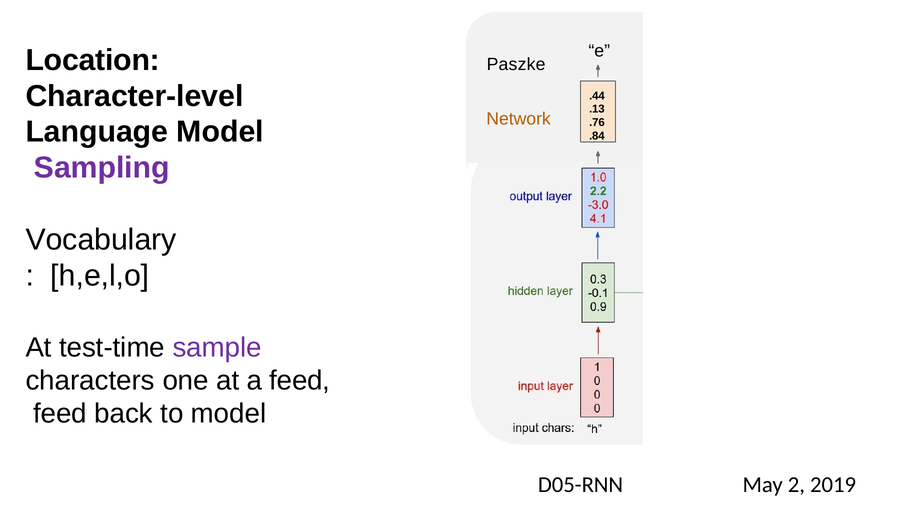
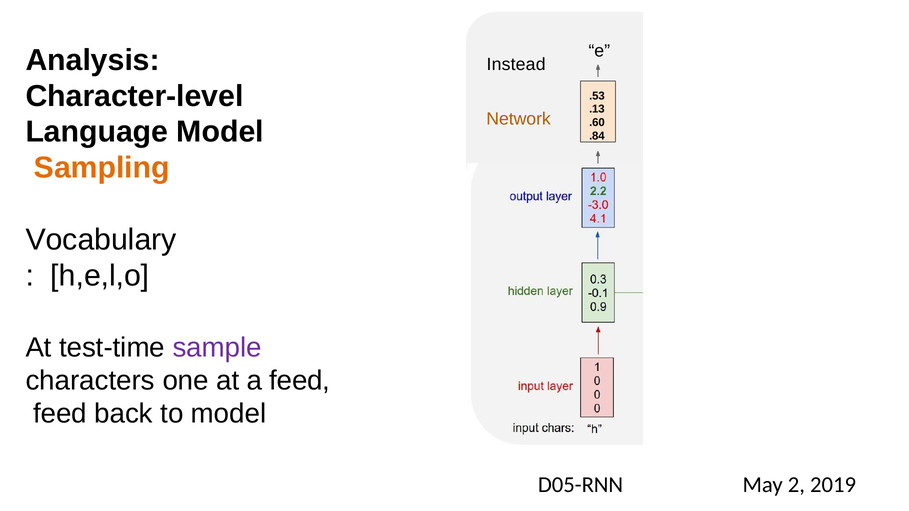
Location: Location -> Analysis (93, 60)
Paszke: Paszke -> Instead (516, 65)
.44: .44 -> .53 (597, 96)
.76: .76 -> .60 (597, 123)
Sampling colour: purple -> orange (102, 168)
